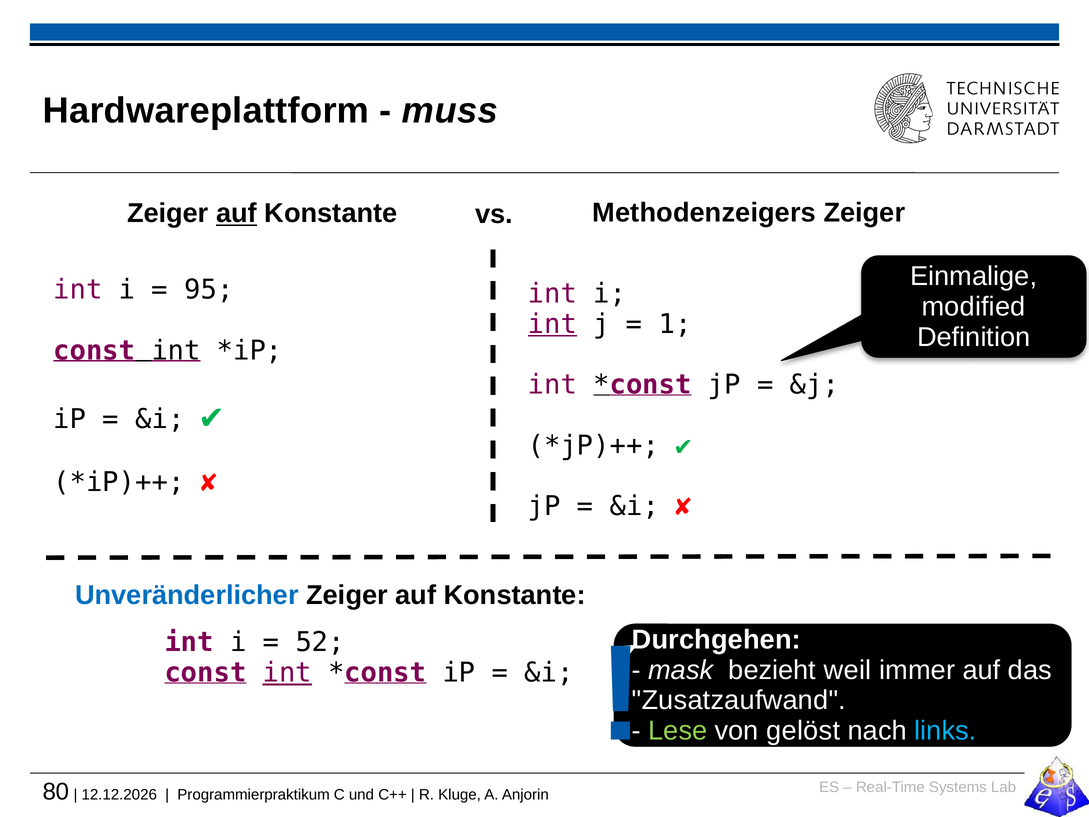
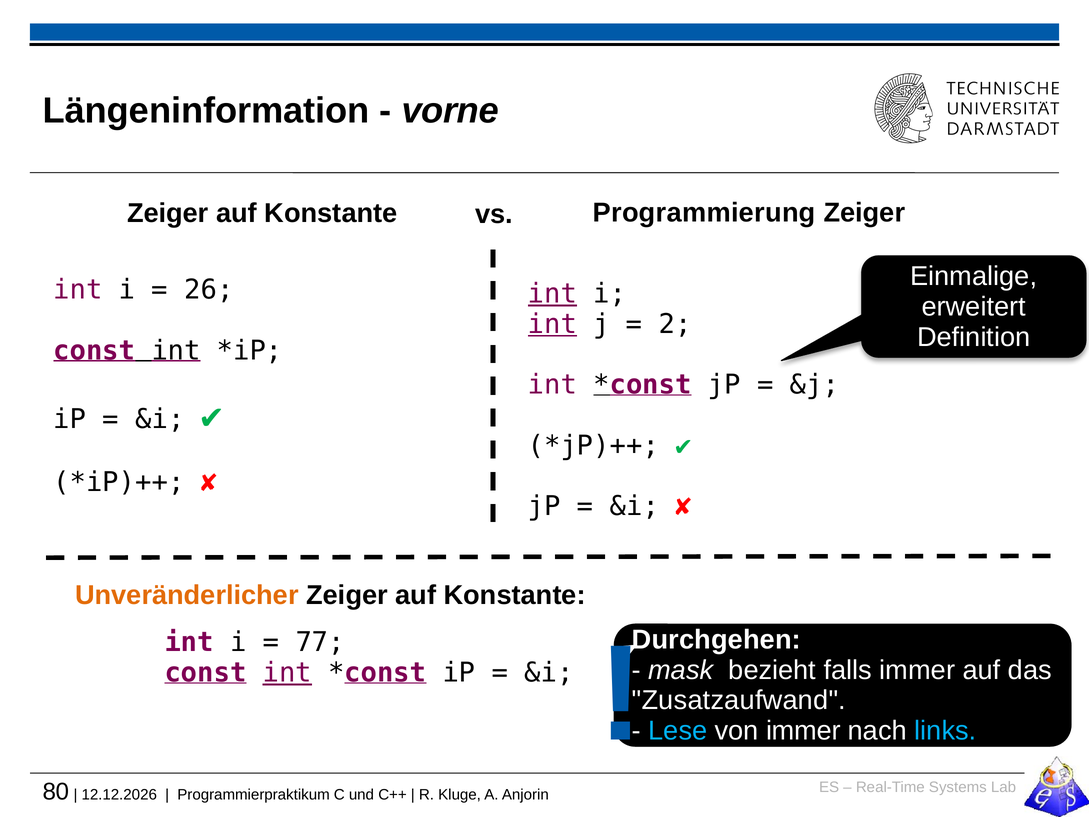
Hardwareplattform: Hardwareplattform -> Längeninformation (206, 111)
muss: muss -> vorne (450, 111)
auf underline: present -> none (236, 213)
Methodenzeigers: Methodenzeigers -> Programmierung (704, 213)
95: 95 -> 26 (209, 290)
int underline: none -> present (552, 294)
modified: modified -> erweitert (974, 307)
1: 1 -> 2 (675, 324)
Unveränderlicher colour: blue -> orange (187, 595)
52: 52 -> 77 (320, 642)
weil: weil -> falls (848, 670)
Lese colour: light green -> light blue (678, 731)
von gelöst: gelöst -> immer (803, 731)
